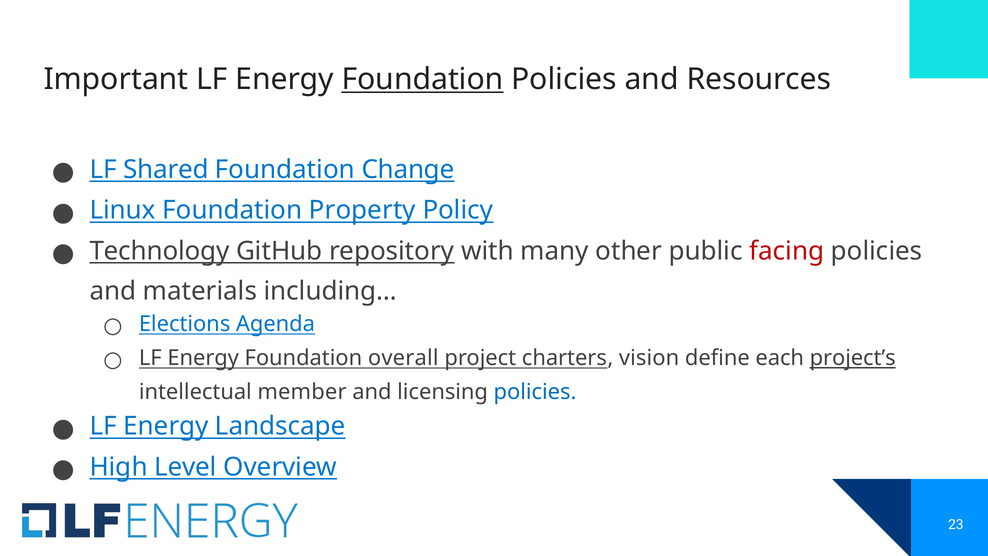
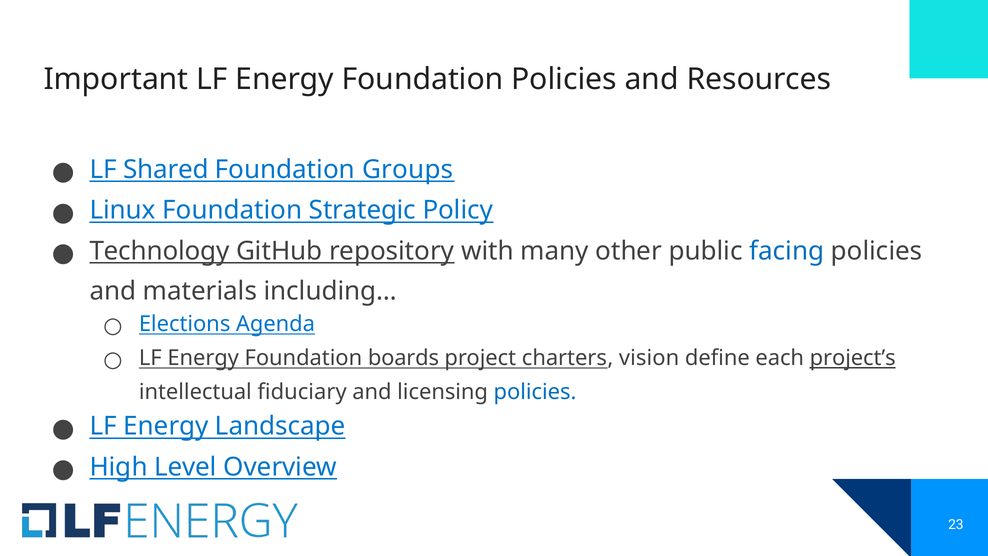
Foundation underline: present -> none (423, 79)
Change: Change -> Groups (408, 169)
Property: Property -> Strategic (362, 210)
facing colour: red -> blue (787, 251)
overall: overall -> boards (403, 358)
member: member -> fiduciary (302, 392)
